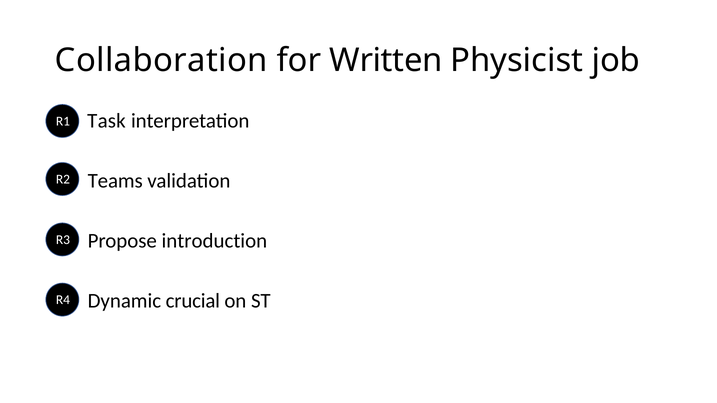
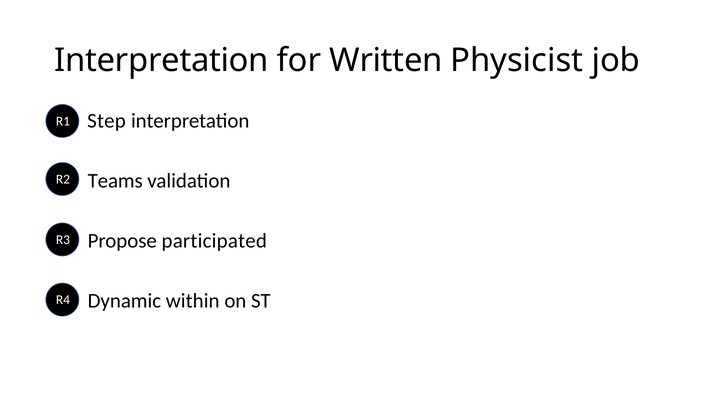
Collaboration: Collaboration -> Interpretation (162, 60)
Task: Task -> Step (106, 121)
introduction: introduction -> participated (214, 241)
crucial: crucial -> within (193, 301)
